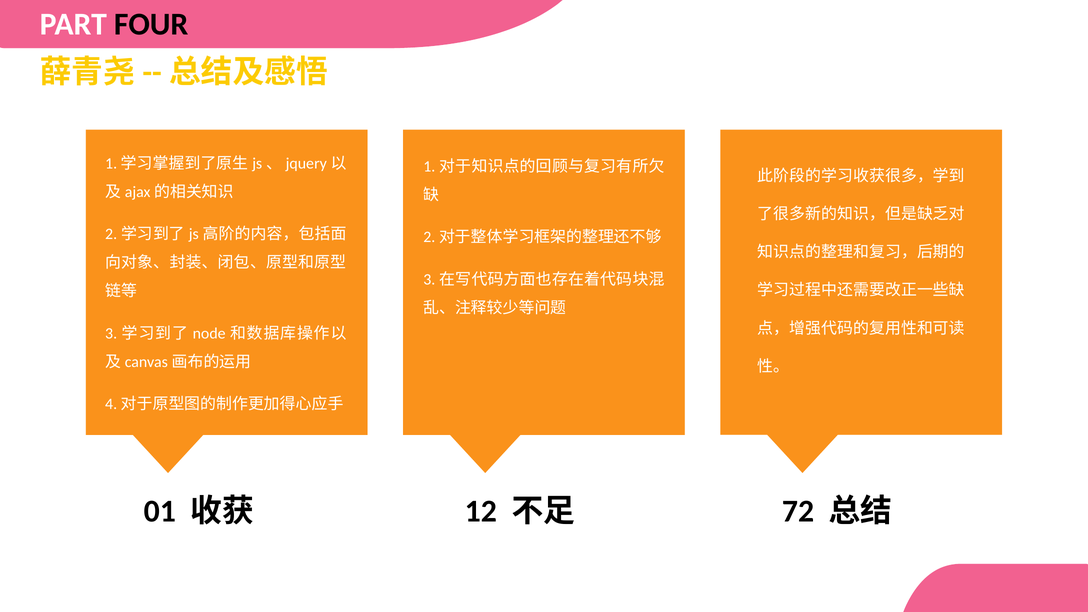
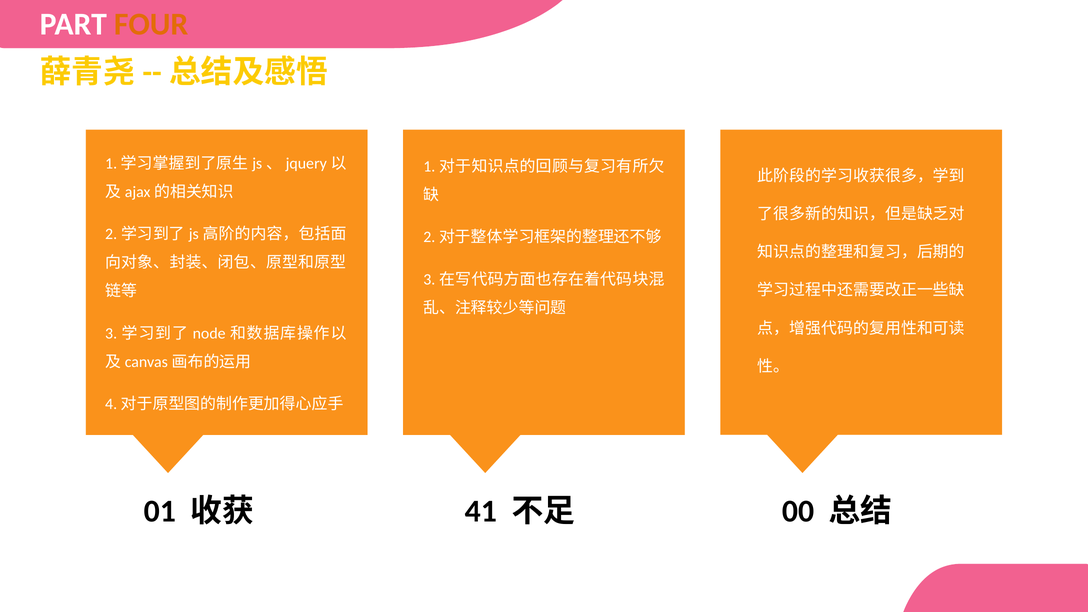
FOUR colour: black -> orange (151, 24)
12: 12 -> 41 (481, 511)
72: 72 -> 00 (798, 511)
